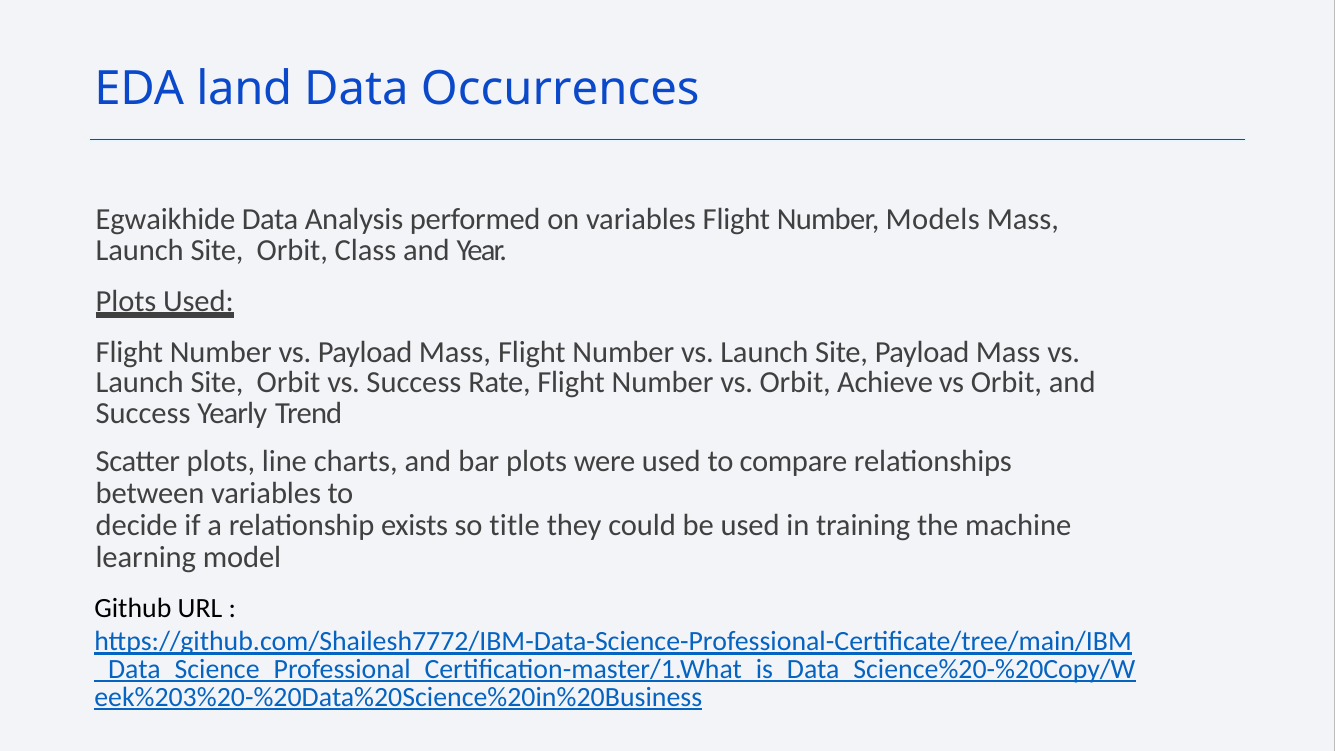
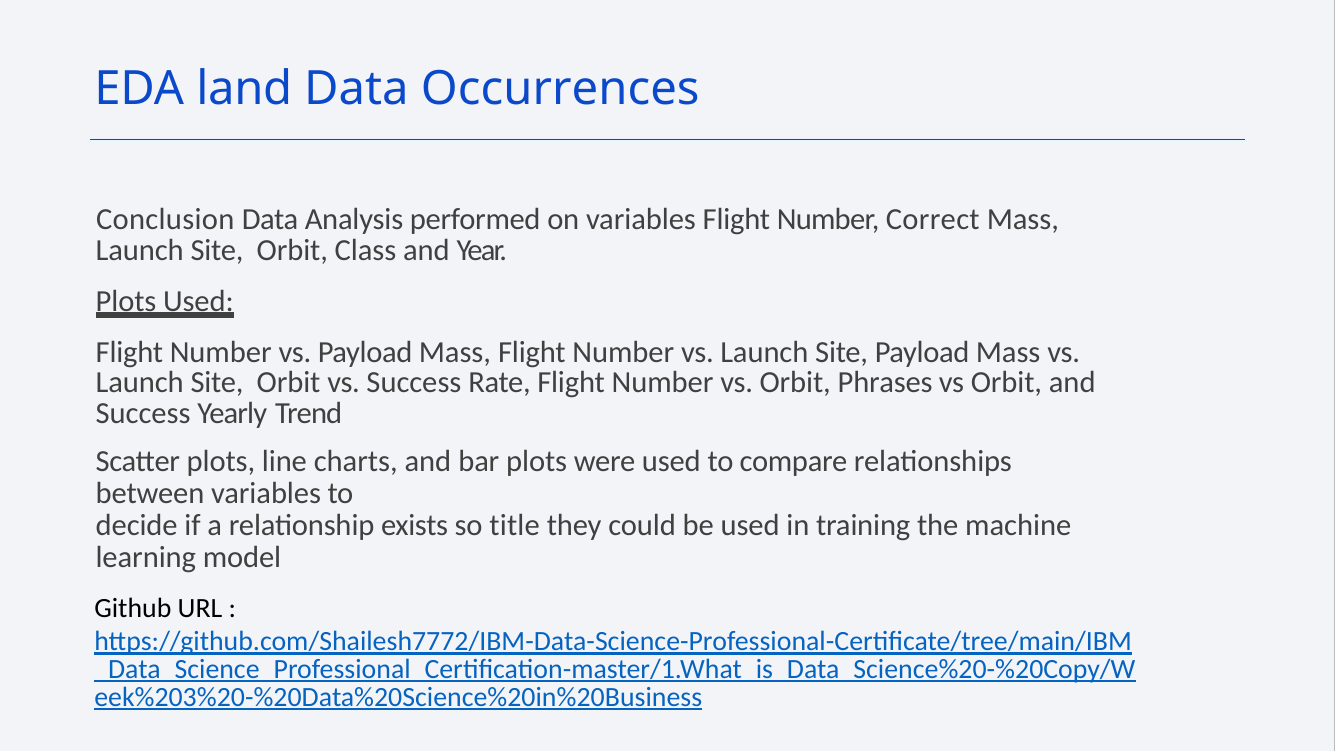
Egwaikhide: Egwaikhide -> Conclusion (165, 219)
Models: Models -> Correct (933, 219)
Achieve: Achieve -> Phrases (885, 383)
